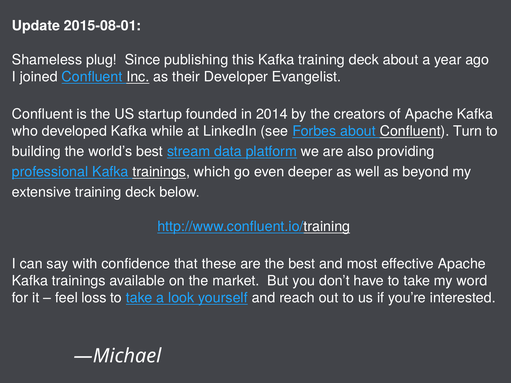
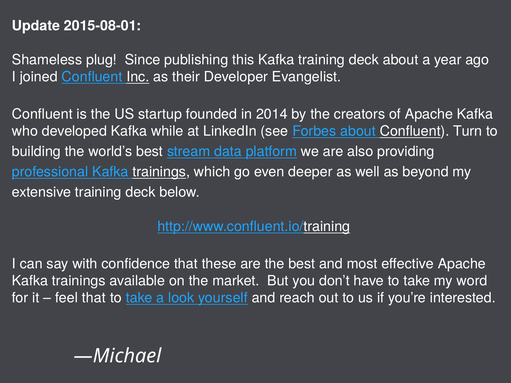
feel loss: loss -> that (94, 298)
